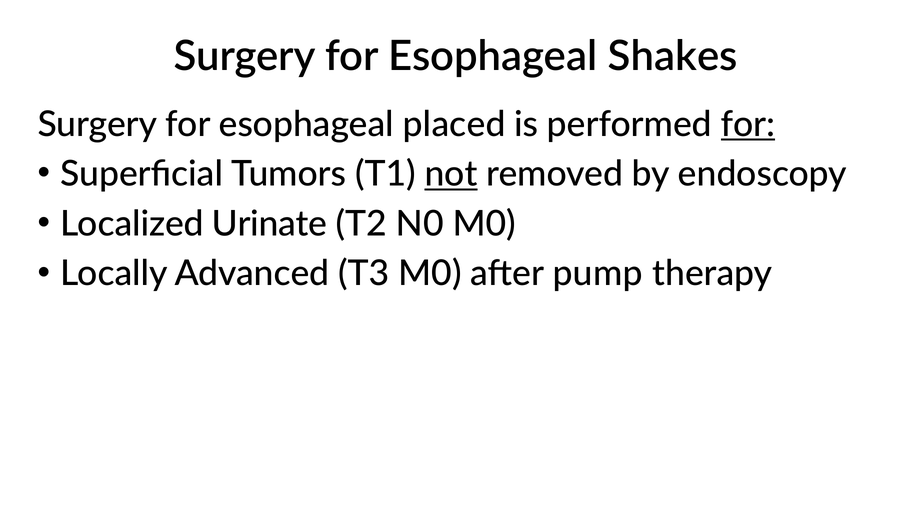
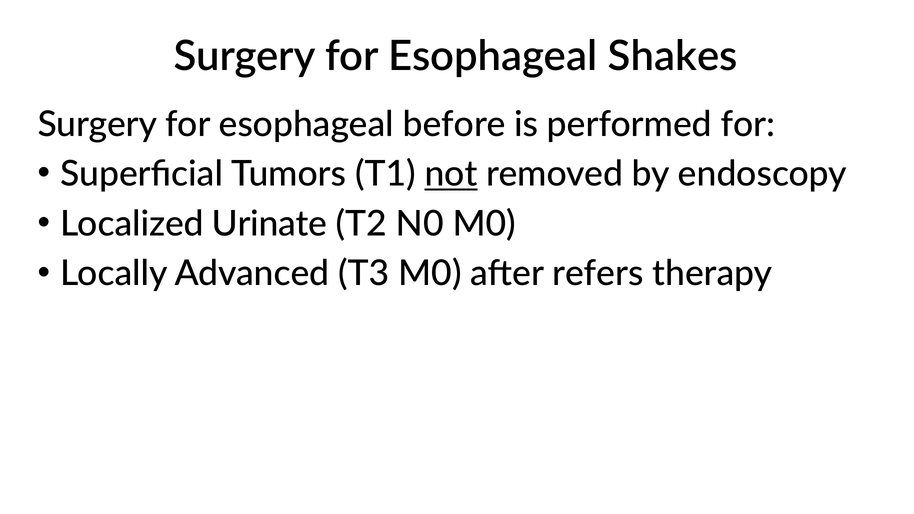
placed: placed -> before (454, 124)
for underline: present -> none (748, 124)
pump: pump -> refers (598, 274)
